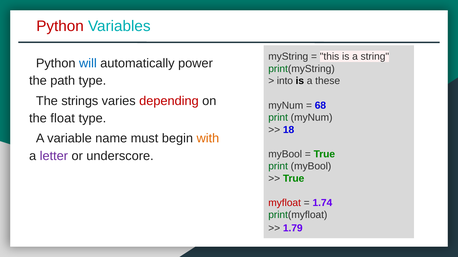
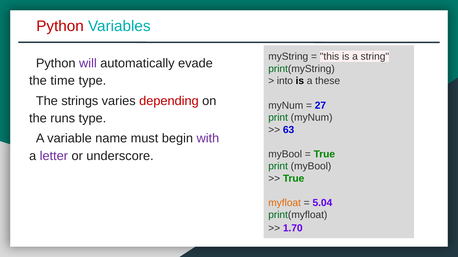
will colour: blue -> purple (88, 63)
power: power -> evade (195, 63)
path: path -> time (63, 81)
68: 68 -> 27 (320, 106)
float: float -> runs (63, 119)
18: 18 -> 63 (289, 130)
with colour: orange -> purple (208, 139)
myfloat colour: red -> orange (285, 203)
1.74: 1.74 -> 5.04 (322, 203)
1.79: 1.79 -> 1.70 (293, 229)
